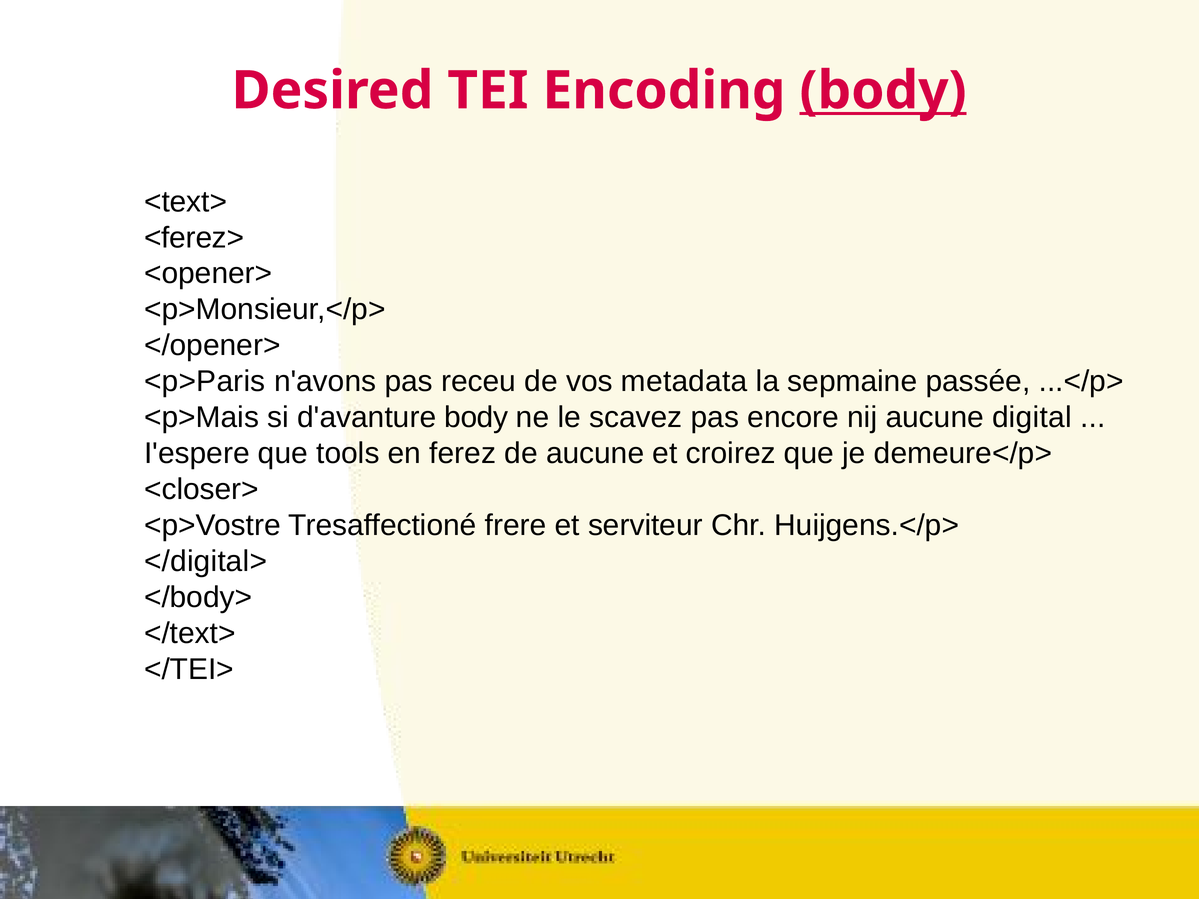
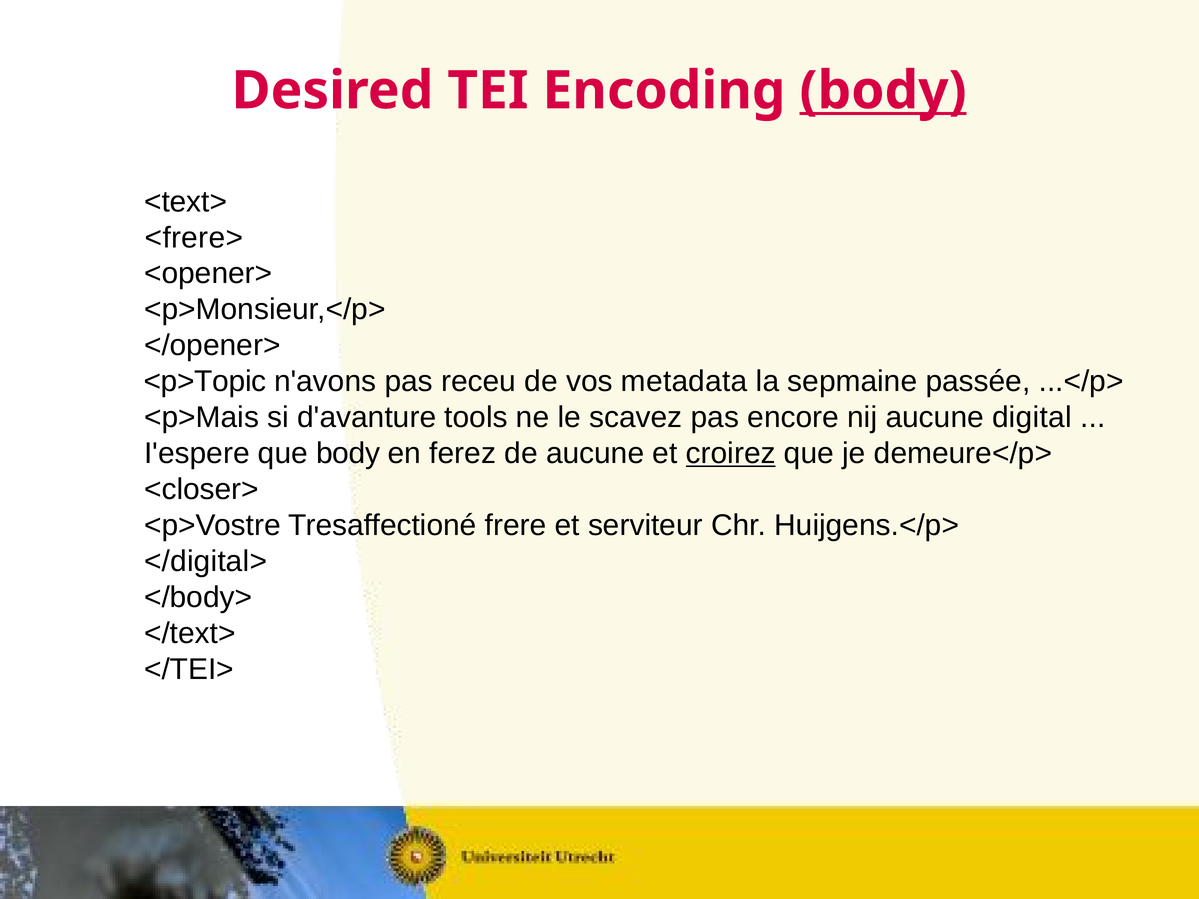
<ferez>: <ferez> -> <frere> (194, 238)
<p>Paris: <p>Paris -> <p>Topic (205, 382)
d'avanture body: body -> tools (476, 418)
que tools: tools -> body (348, 454)
croirez underline: none -> present (731, 454)
